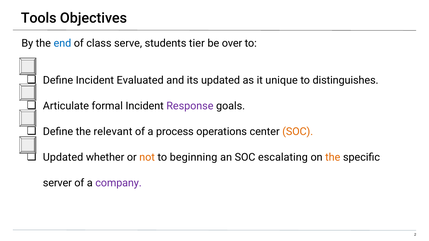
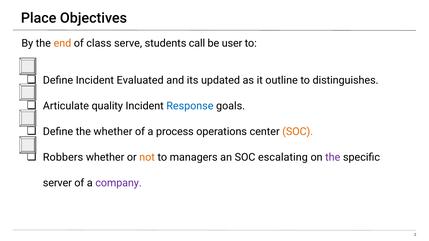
Tools: Tools -> Place (39, 18)
end colour: blue -> orange (62, 43)
tier: tier -> call (197, 43)
over: over -> user (232, 43)
unique: unique -> outline (282, 80)
formal: formal -> quality (107, 106)
Response colour: purple -> blue (190, 106)
the relevant: relevant -> whether (113, 132)
Updated: Updated -> Robbers (63, 158)
beginning: beginning -> managers (194, 158)
the colour: orange -> purple (333, 158)
